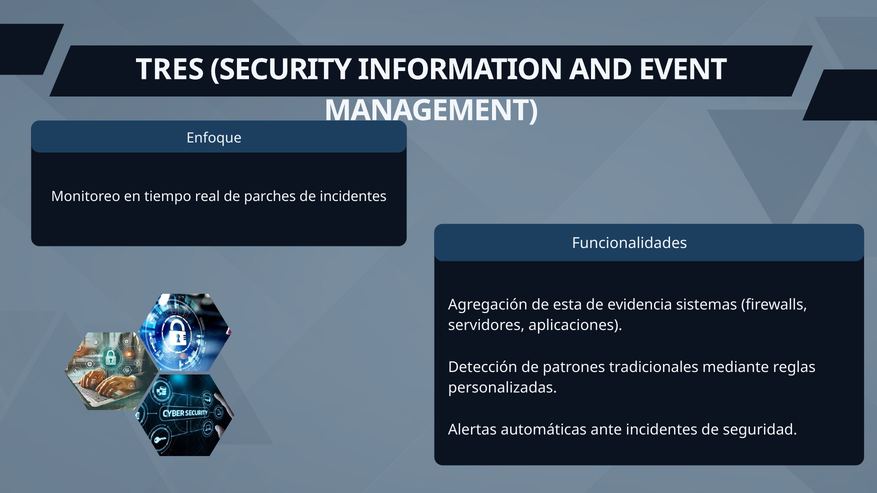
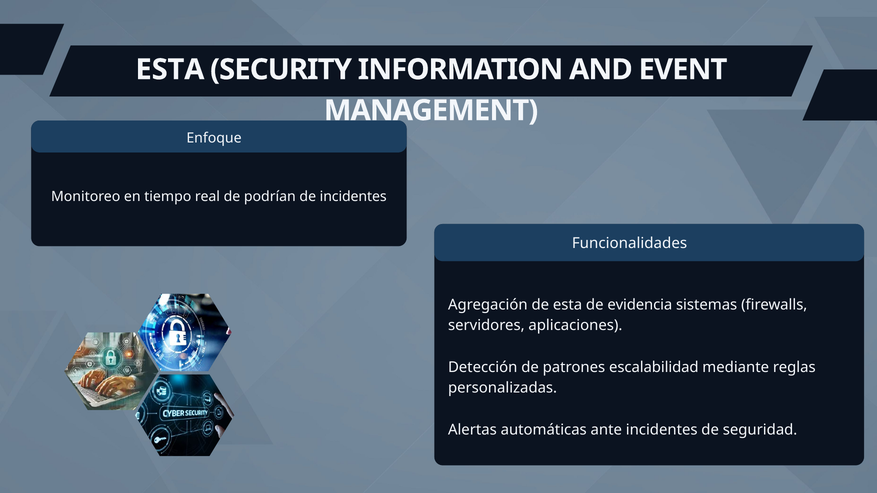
TRES: TRES -> ESTA (170, 70)
parches: parches -> podrían (270, 197)
tradicionales: tradicionales -> escalabilidad (654, 367)
